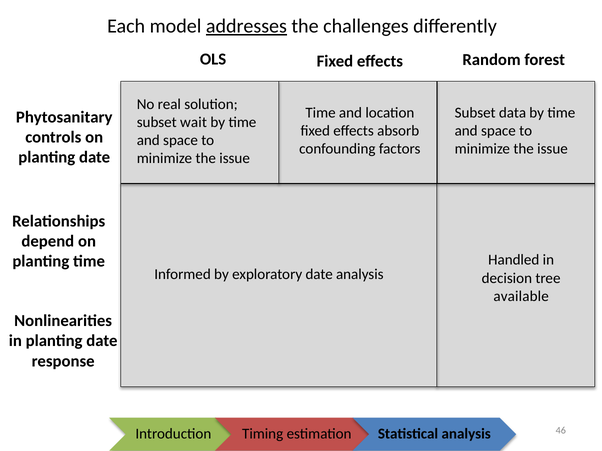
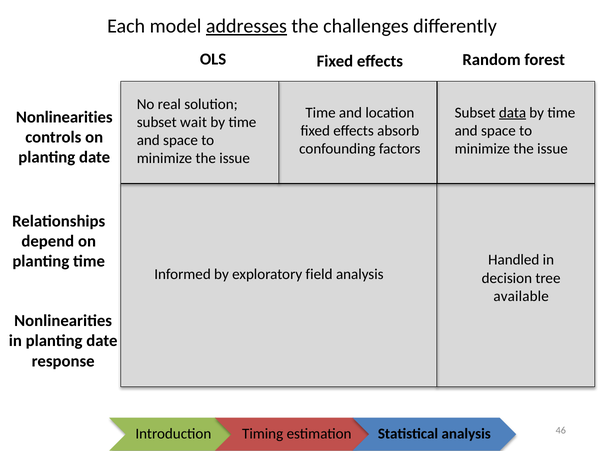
data underline: none -> present (513, 113)
Phytosanitary: Phytosanitary -> Nonlinearities (64, 117)
exploratory date: date -> field (319, 275)
